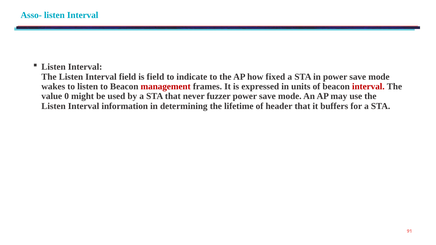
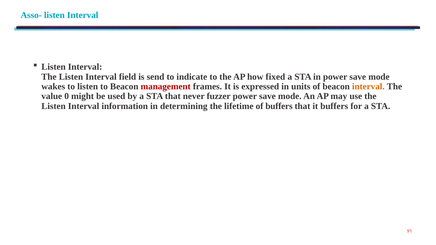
is field: field -> send (156, 77)
interval colour: red -> orange (368, 87)
of header: header -> buffers (279, 106)
